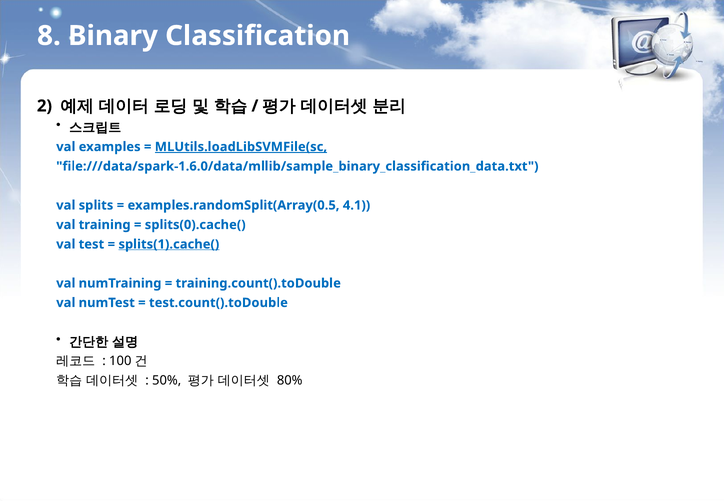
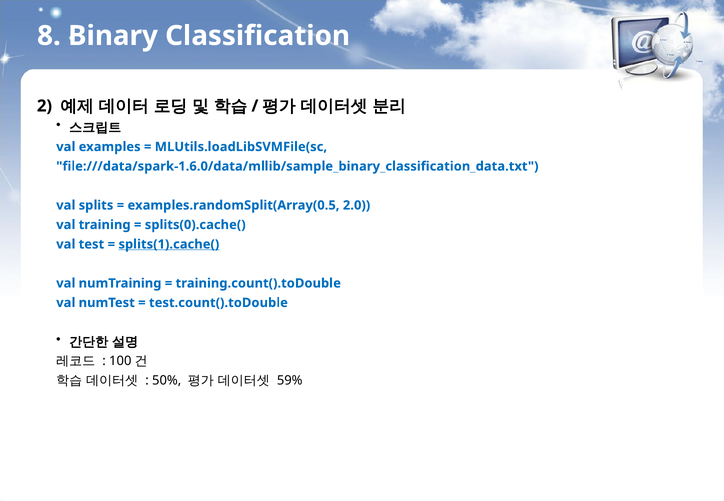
MLUtils.loadLibSVMFile(sc underline: present -> none (241, 147)
4.1: 4.1 -> 2.0 (357, 205)
80%: 80% -> 59% (290, 381)
